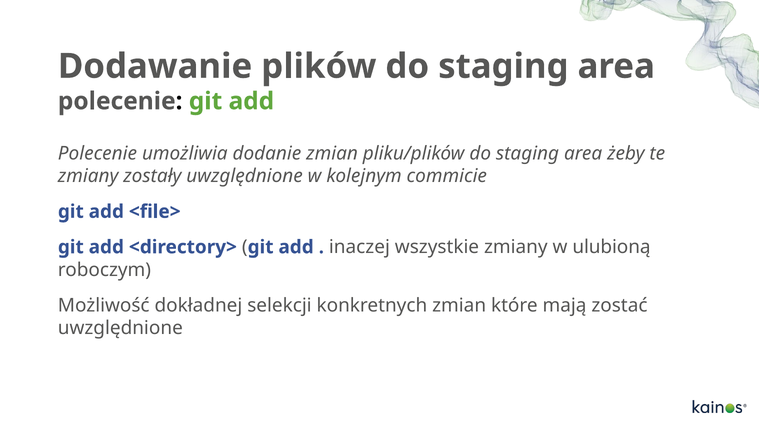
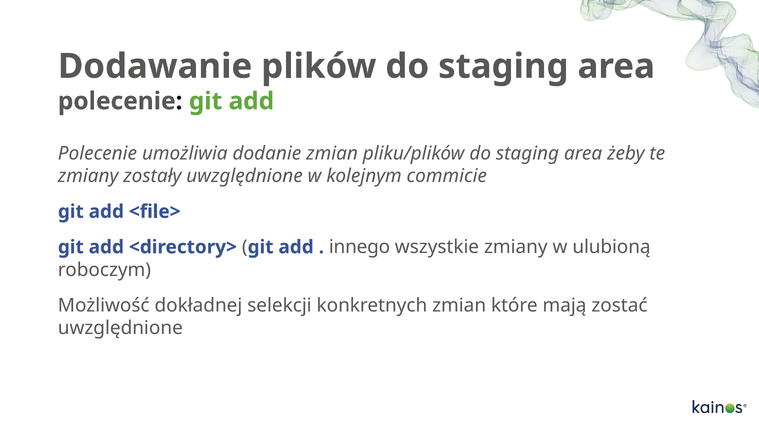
inaczej: inaczej -> innego (360, 247)
